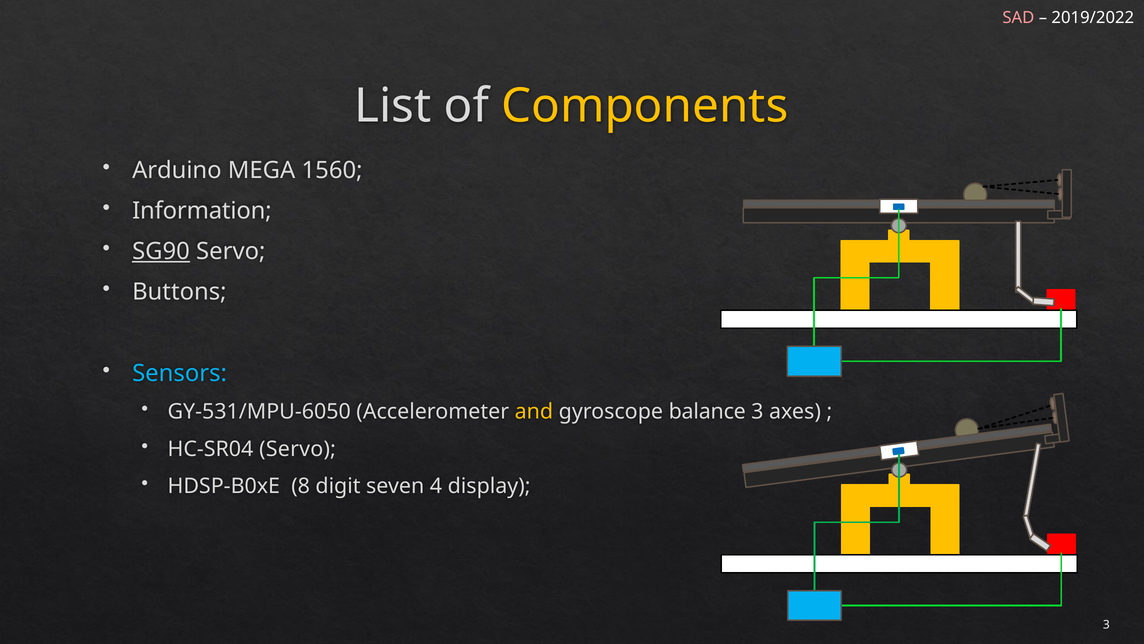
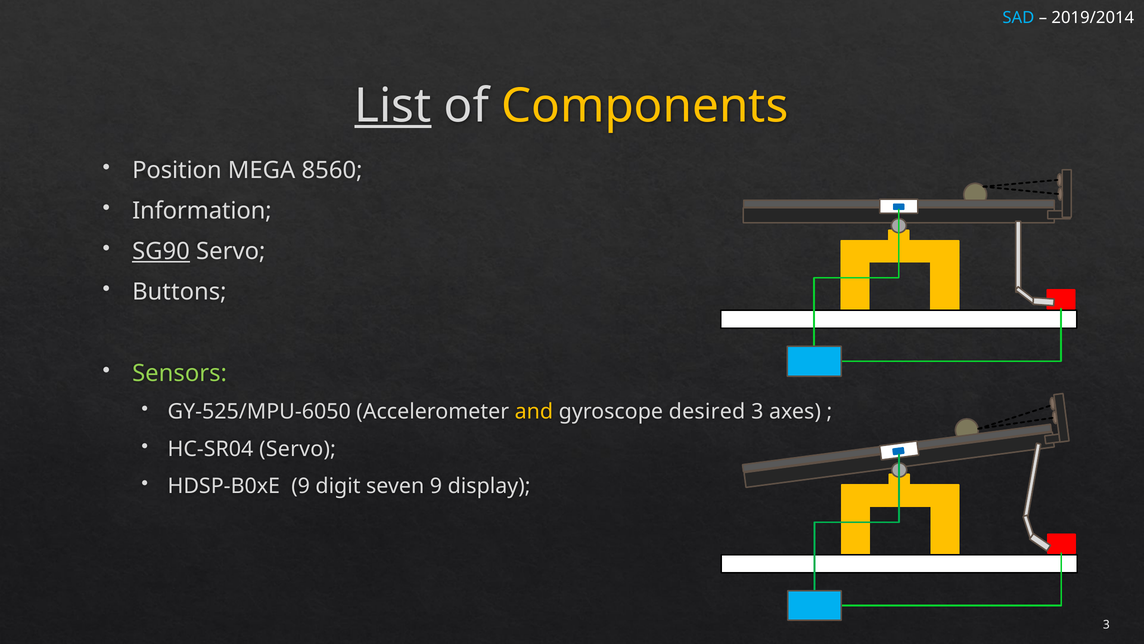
SAD colour: pink -> light blue (1018, 17)
2019/2022: 2019/2022 -> 2019/2014 (1093, 17)
List underline: none -> present (393, 106)
Arduino: Arduino -> Position (177, 170)
1560: 1560 -> 8560 (332, 170)
Sensors colour: light blue -> light green (180, 373)
GY-531/MPU-6050: GY-531/MPU-6050 -> GY-525/MPU-6050 (259, 411)
balance: balance -> desired (707, 411)
HDSP-B0xE 8: 8 -> 9 (301, 486)
seven 4: 4 -> 9 (436, 486)
